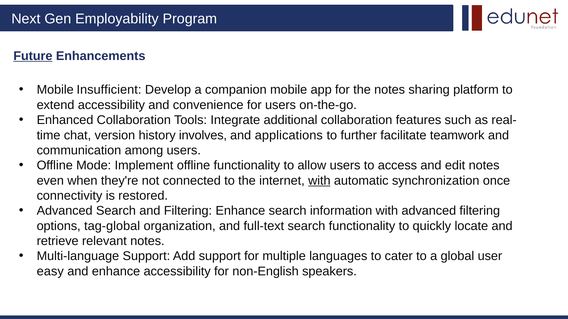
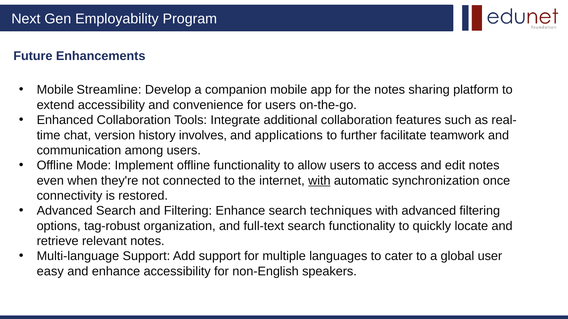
Future underline: present -> none (33, 56)
Insufficient: Insufficient -> Streamline (109, 90)
information: information -> techniques (341, 211)
tag-global: tag-global -> tag-robust (112, 226)
